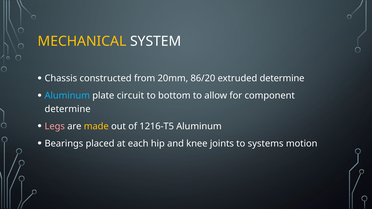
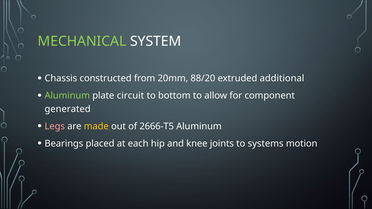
MECHANICAL colour: yellow -> light green (82, 41)
86/20: 86/20 -> 88/20 (203, 78)
extruded determine: determine -> additional (282, 78)
Aluminum colour: light blue -> light green (67, 96)
determine: determine -> generated (68, 109)
1216-T5: 1216-T5 -> 2666-T5 (157, 126)
